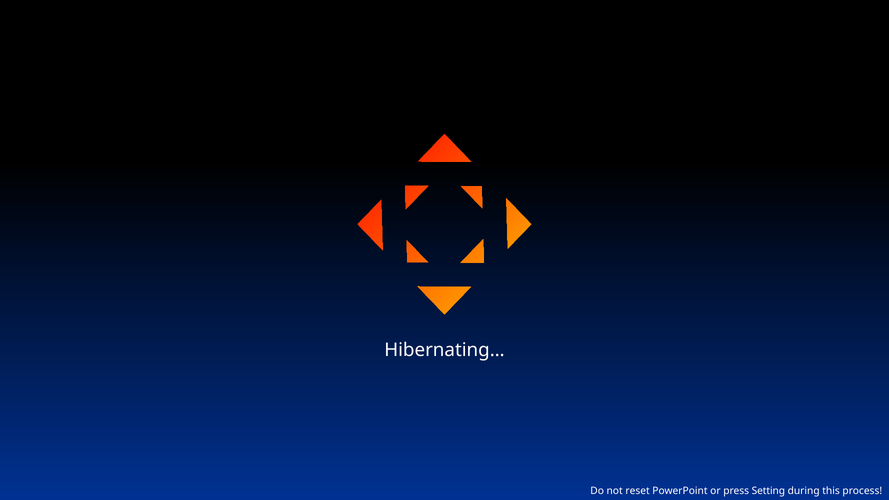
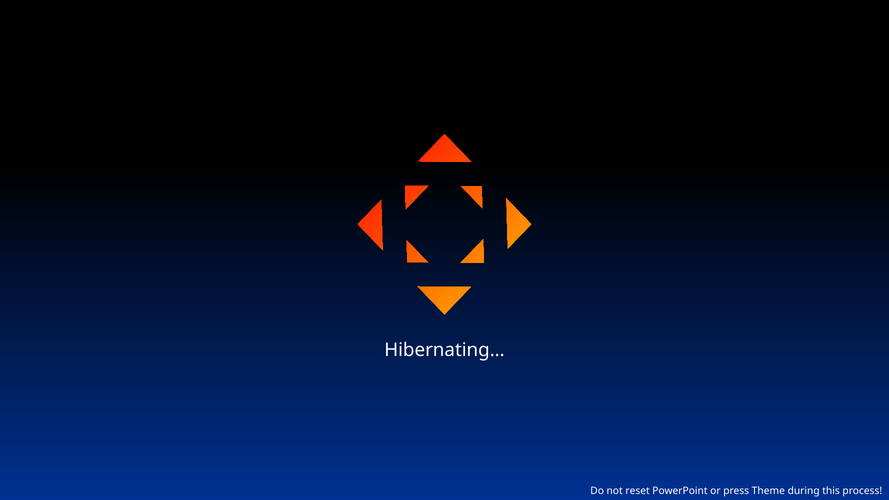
Setting: Setting -> Theme (768, 491)
